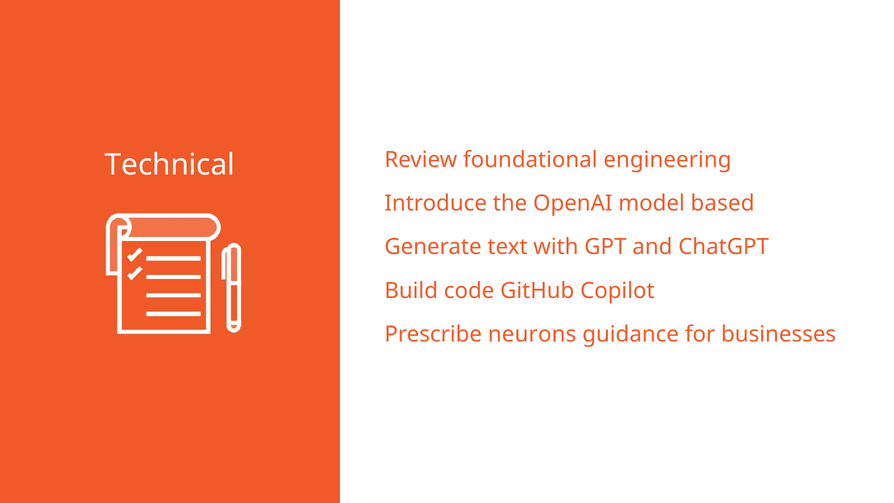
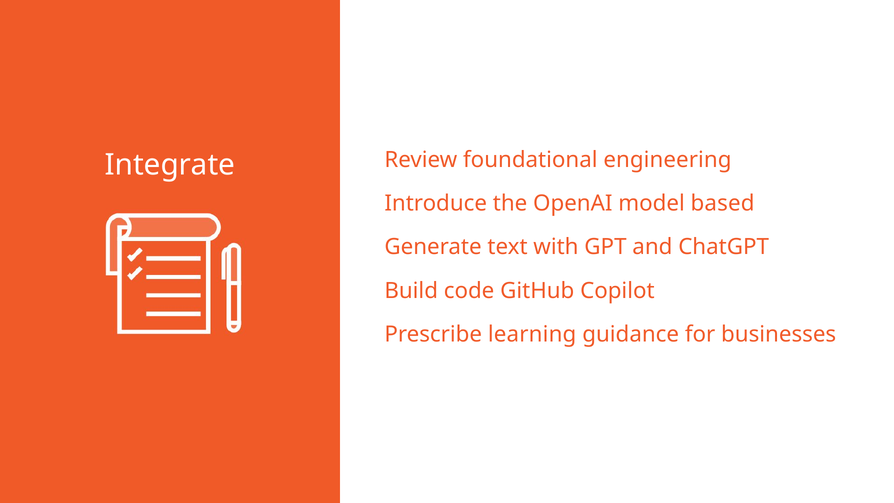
Technical: Technical -> Integrate (170, 165)
neurons: neurons -> learning (532, 334)
